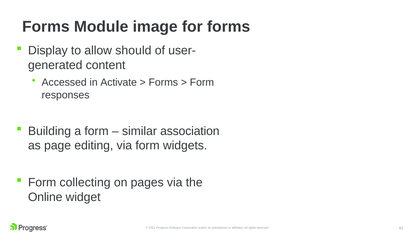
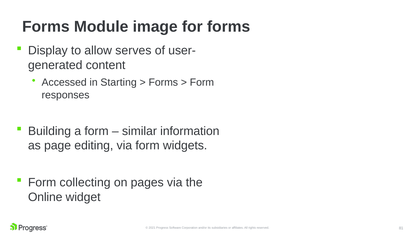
should: should -> serves (133, 51)
Activate: Activate -> Starting (119, 82)
association: association -> information (190, 131)
